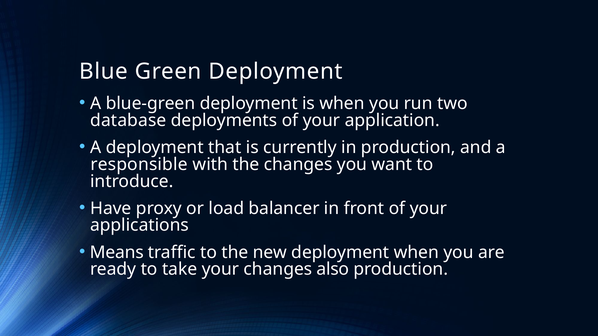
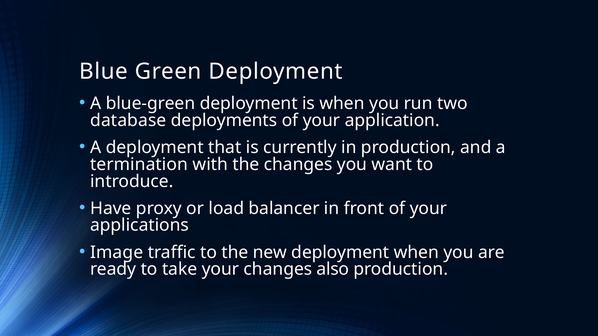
responsible: responsible -> termination (139, 165)
Means: Means -> Image (117, 253)
